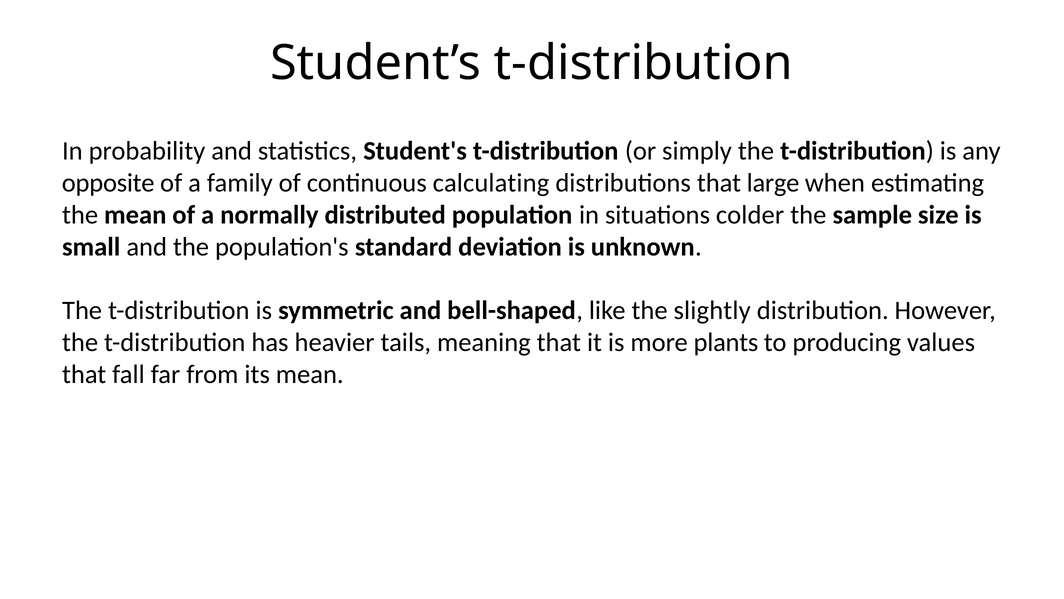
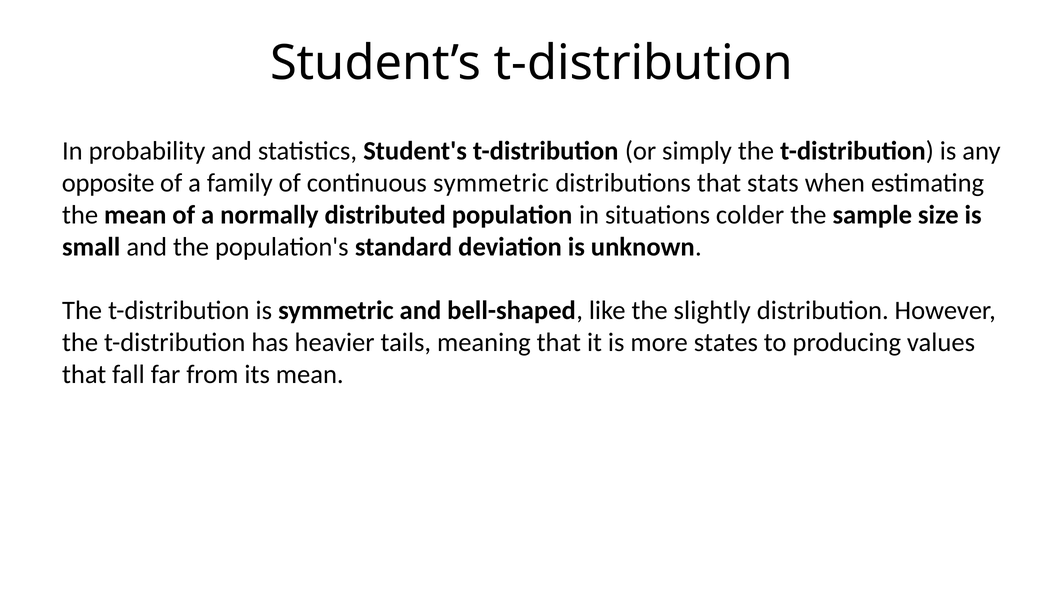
continuous calculating: calculating -> symmetric (491, 183)
large: large -> stats (773, 183)
plants: plants -> states (726, 342)
